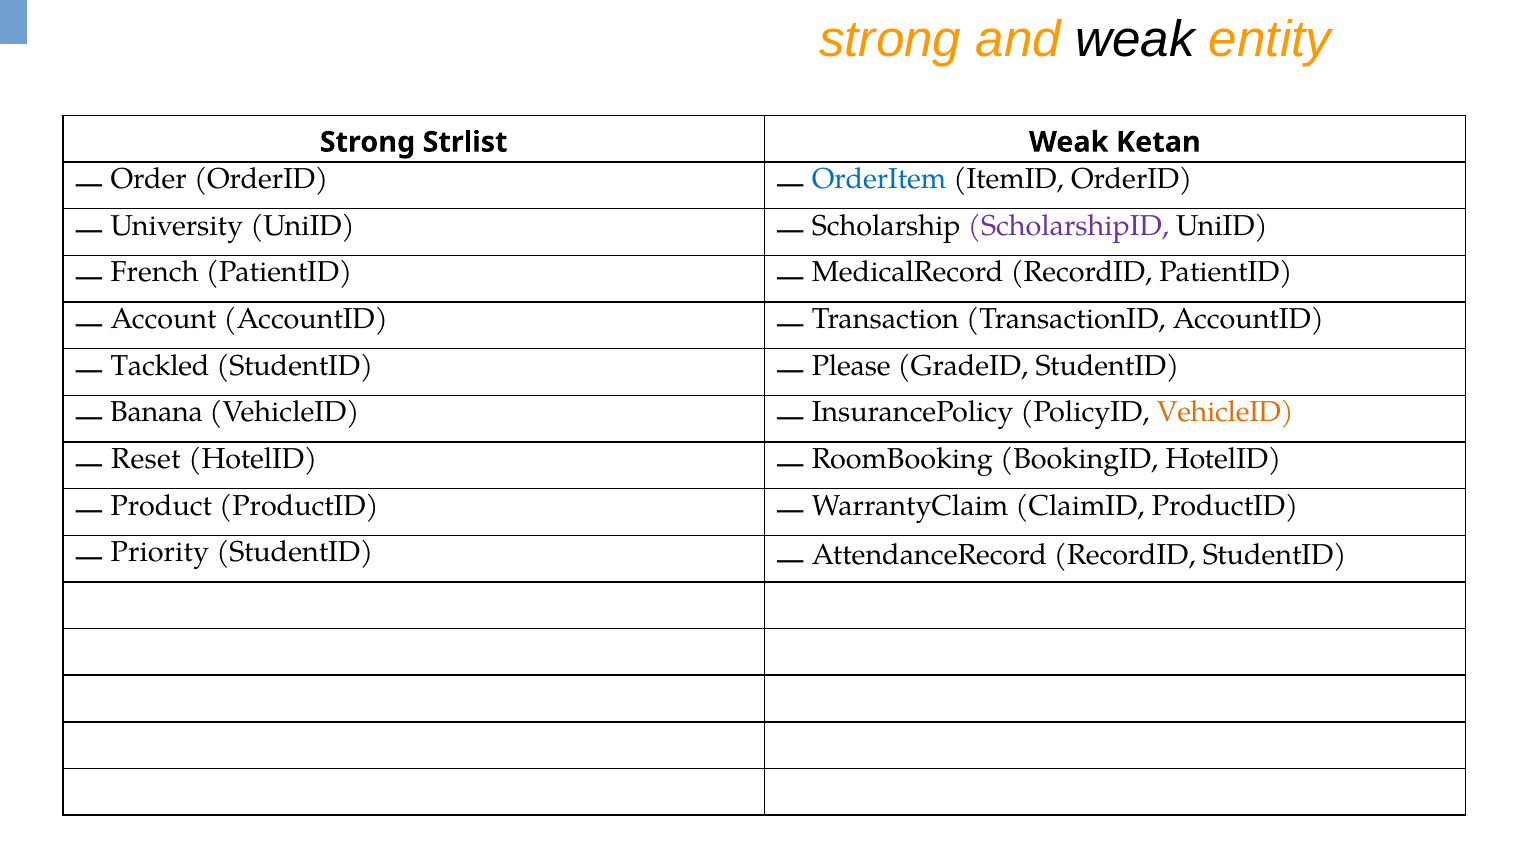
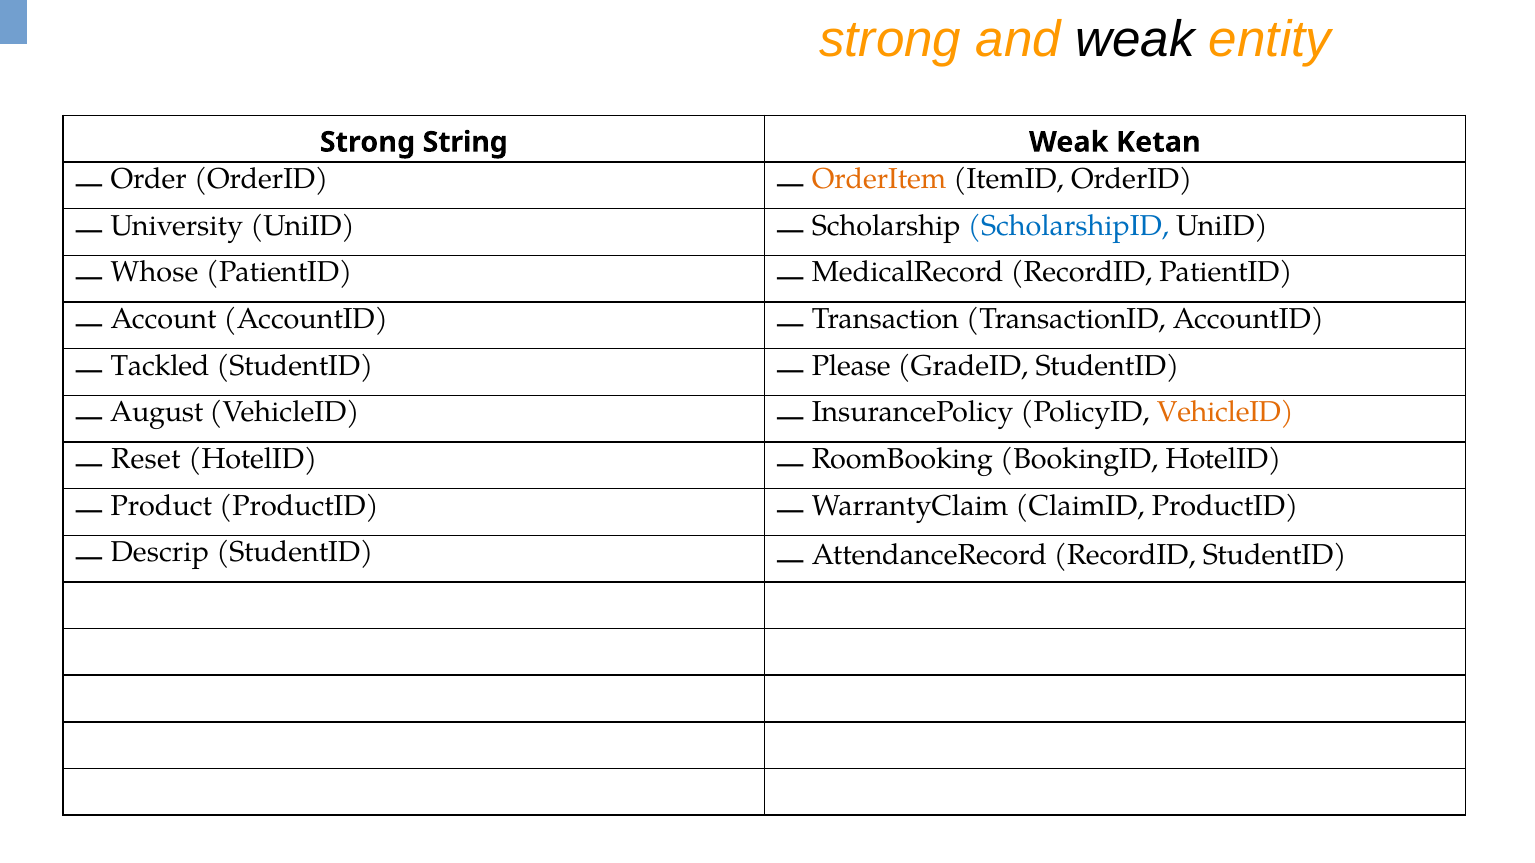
Strlist: Strlist -> String (465, 142)
OrderItem colour: blue -> orange (879, 179)
ScholarshipID colour: purple -> blue (1068, 226)
French: French -> Whose (155, 273)
Banana: Banana -> August (157, 413)
Priority: Priority -> Descrip (160, 553)
